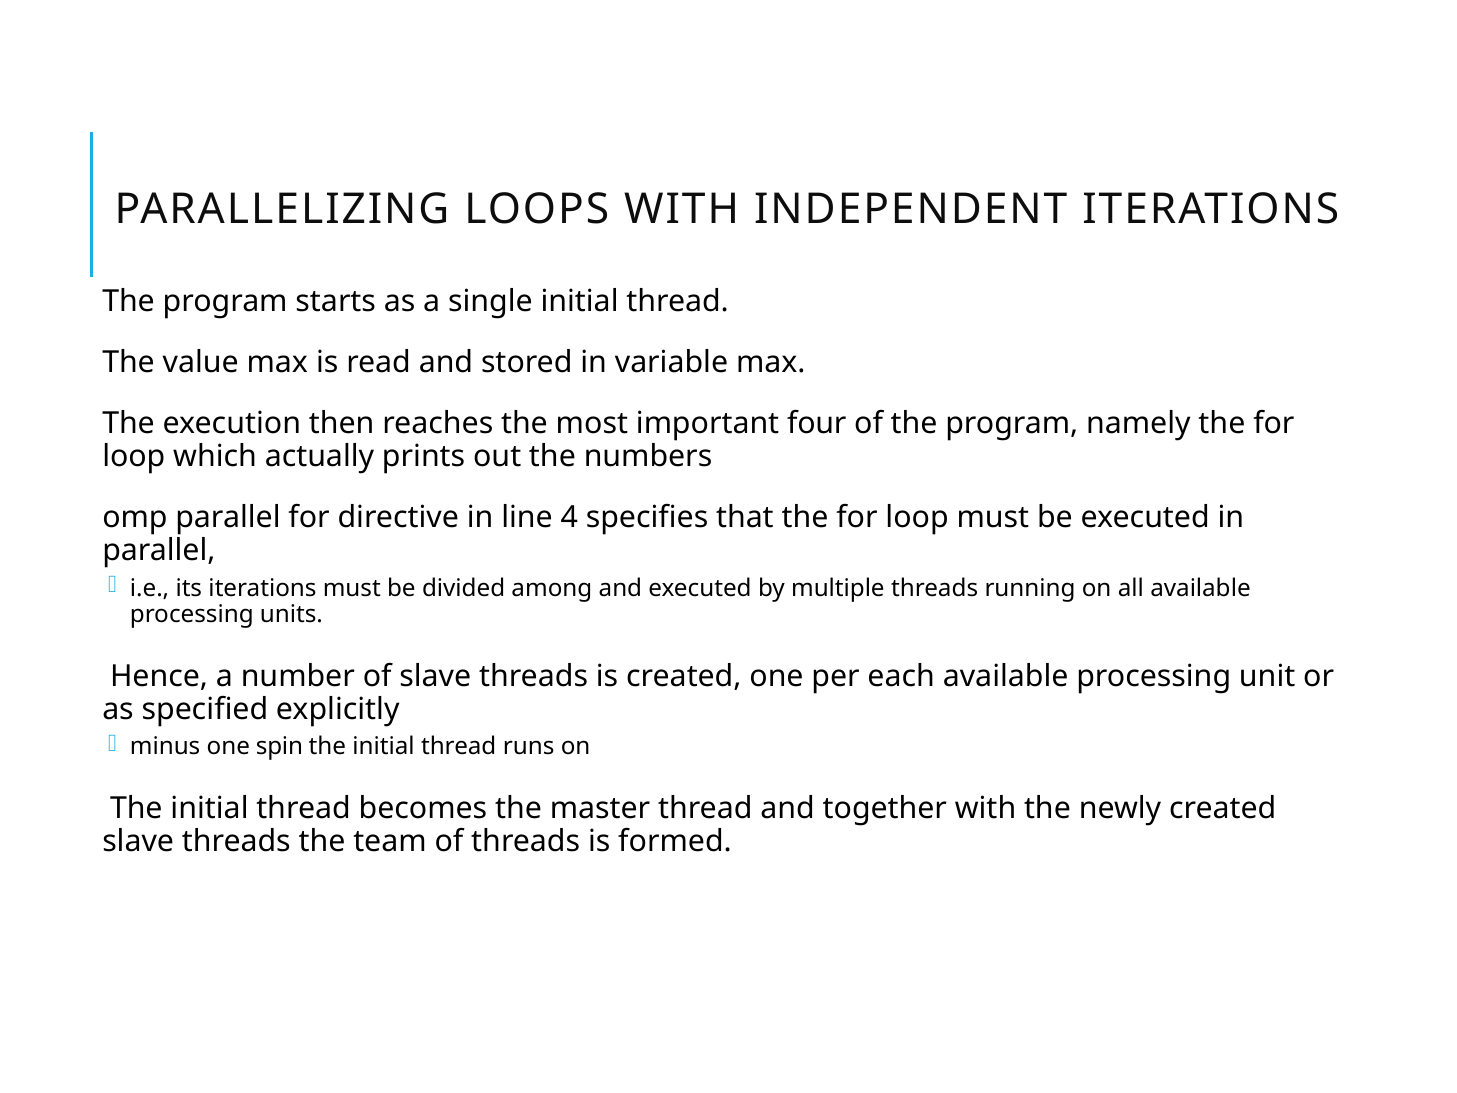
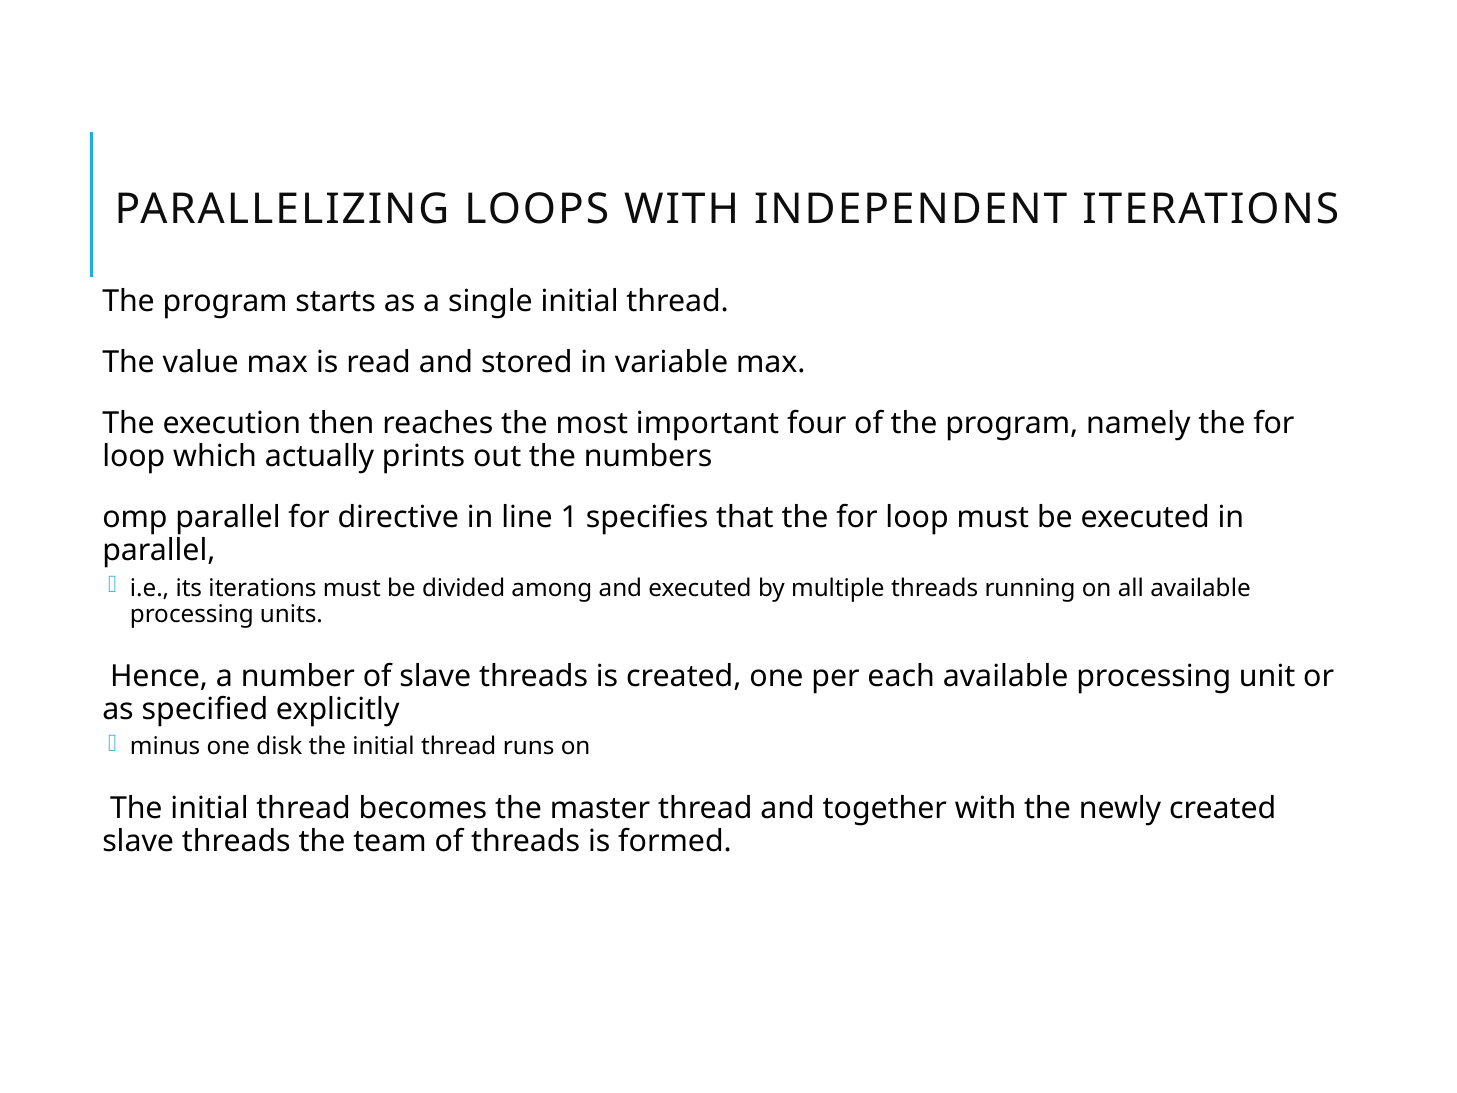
4: 4 -> 1 (569, 517)
spin: spin -> disk (279, 747)
